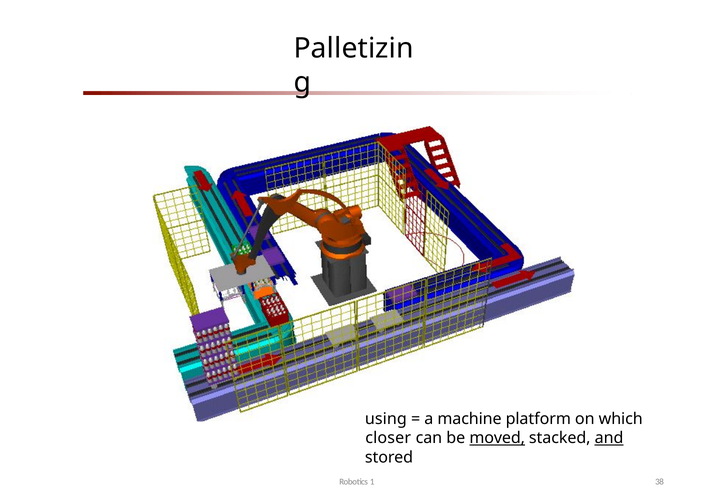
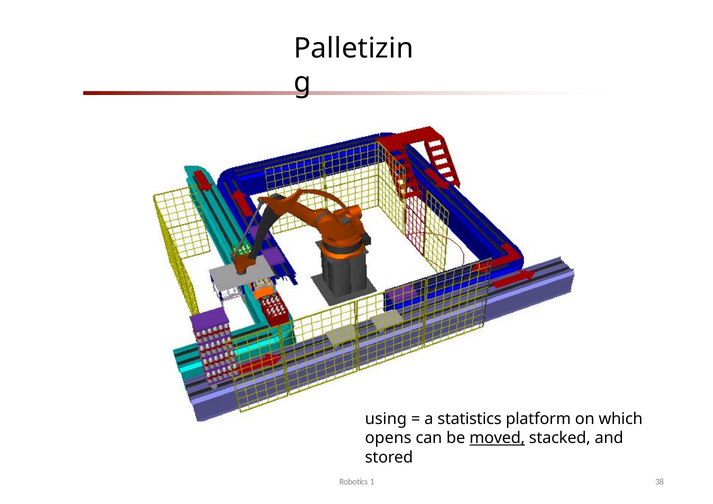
machine: machine -> statistics (470, 419)
closer: closer -> opens (388, 438)
and underline: present -> none (609, 438)
